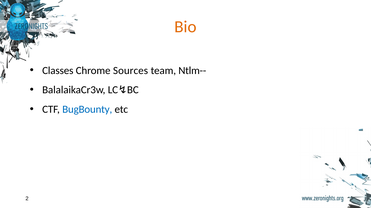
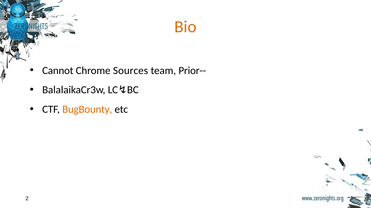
Classes: Classes -> Cannot (58, 71)
Ntlm--: Ntlm-- -> Prior-- (192, 71)
BugBounty colour: blue -> orange (87, 110)
